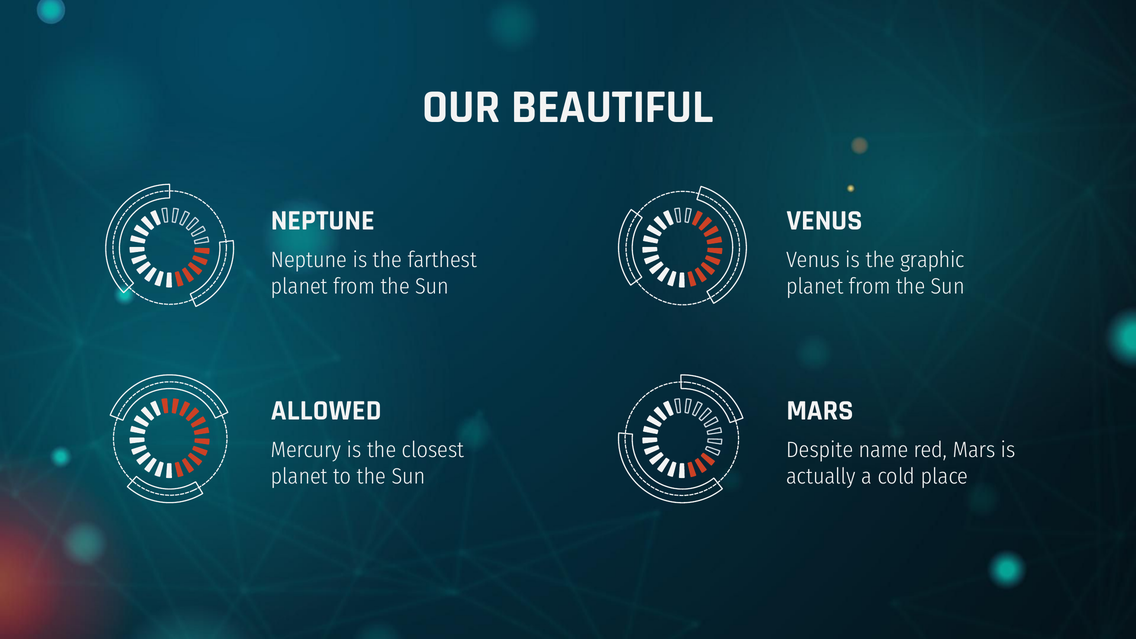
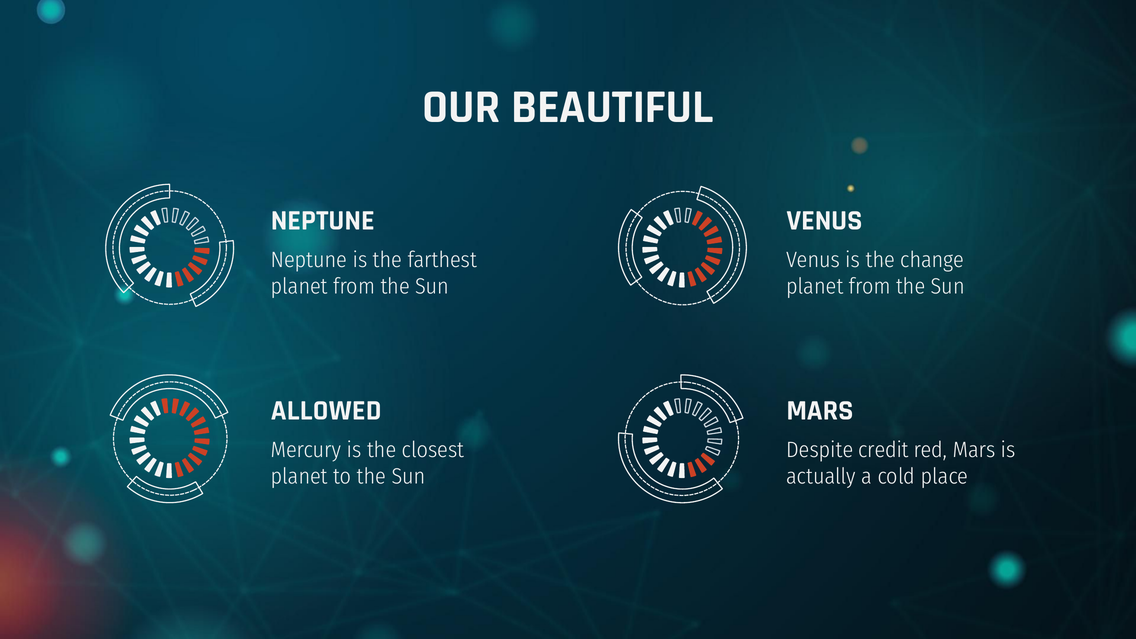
graphic: graphic -> change (932, 260)
name: name -> credit (883, 450)
